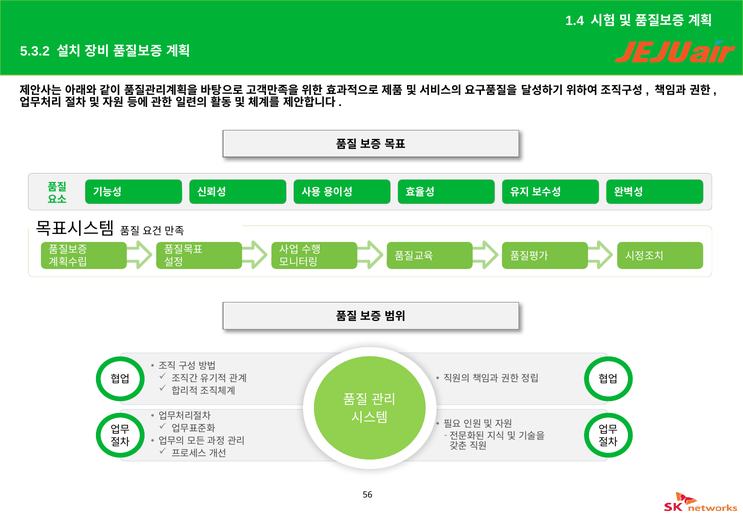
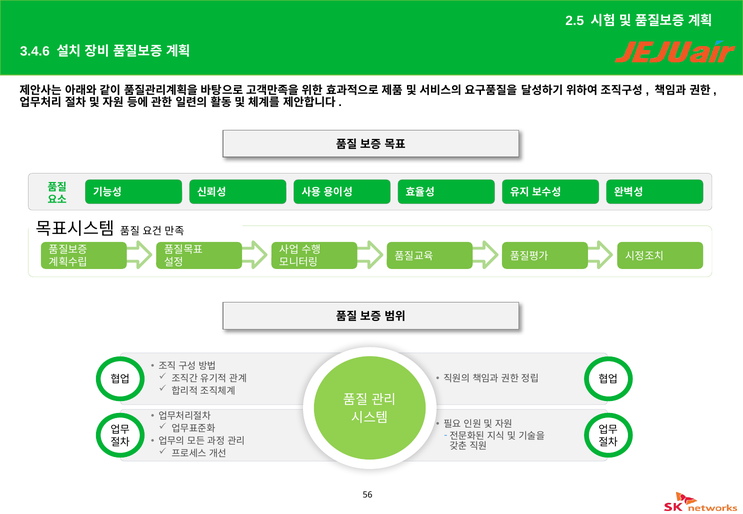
1.4: 1.4 -> 2.5 (575, 21)
5.3.2: 5.3.2 -> 3.4.6 (35, 51)
